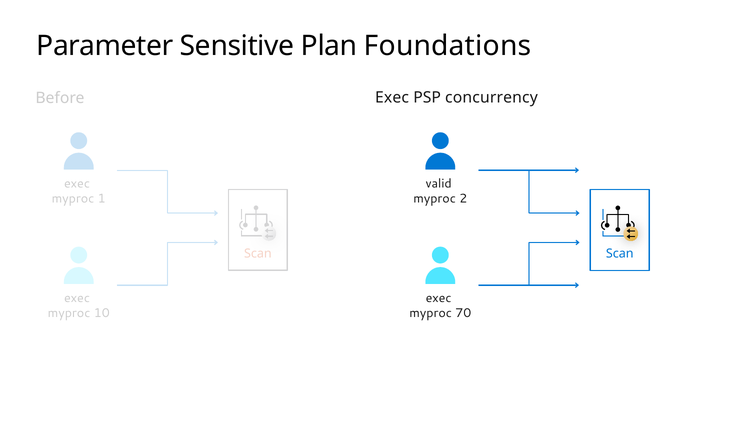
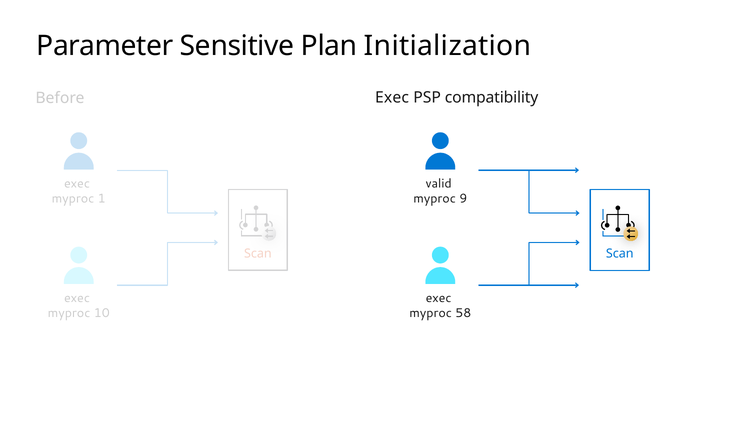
Foundations: Foundations -> Initialization (448, 46)
concurrency: concurrency -> compatibility (492, 98)
2: 2 -> 9 (463, 199)
70: 70 -> 58 (463, 313)
